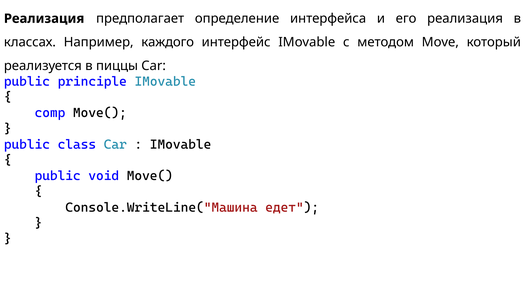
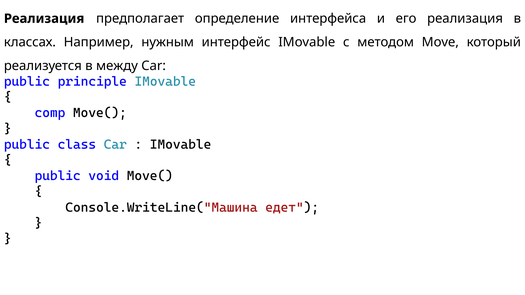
каждого: каждого -> нужным (168, 42)
пиццы: пиццы -> между (117, 66)
